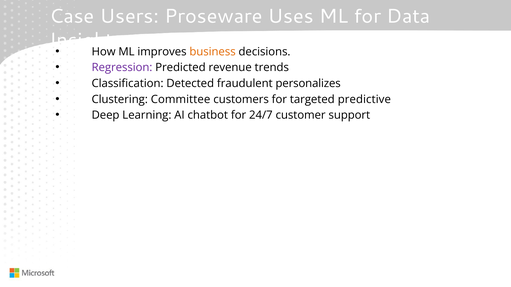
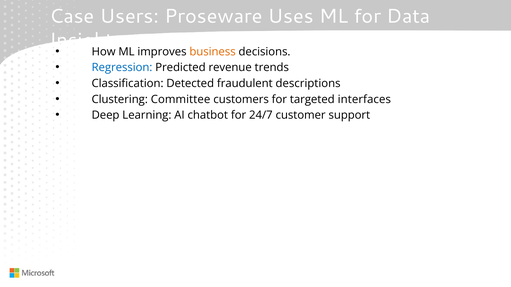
Regression colour: purple -> blue (122, 68)
personalizes: personalizes -> descriptions (308, 84)
predictive: predictive -> interfaces (364, 99)
